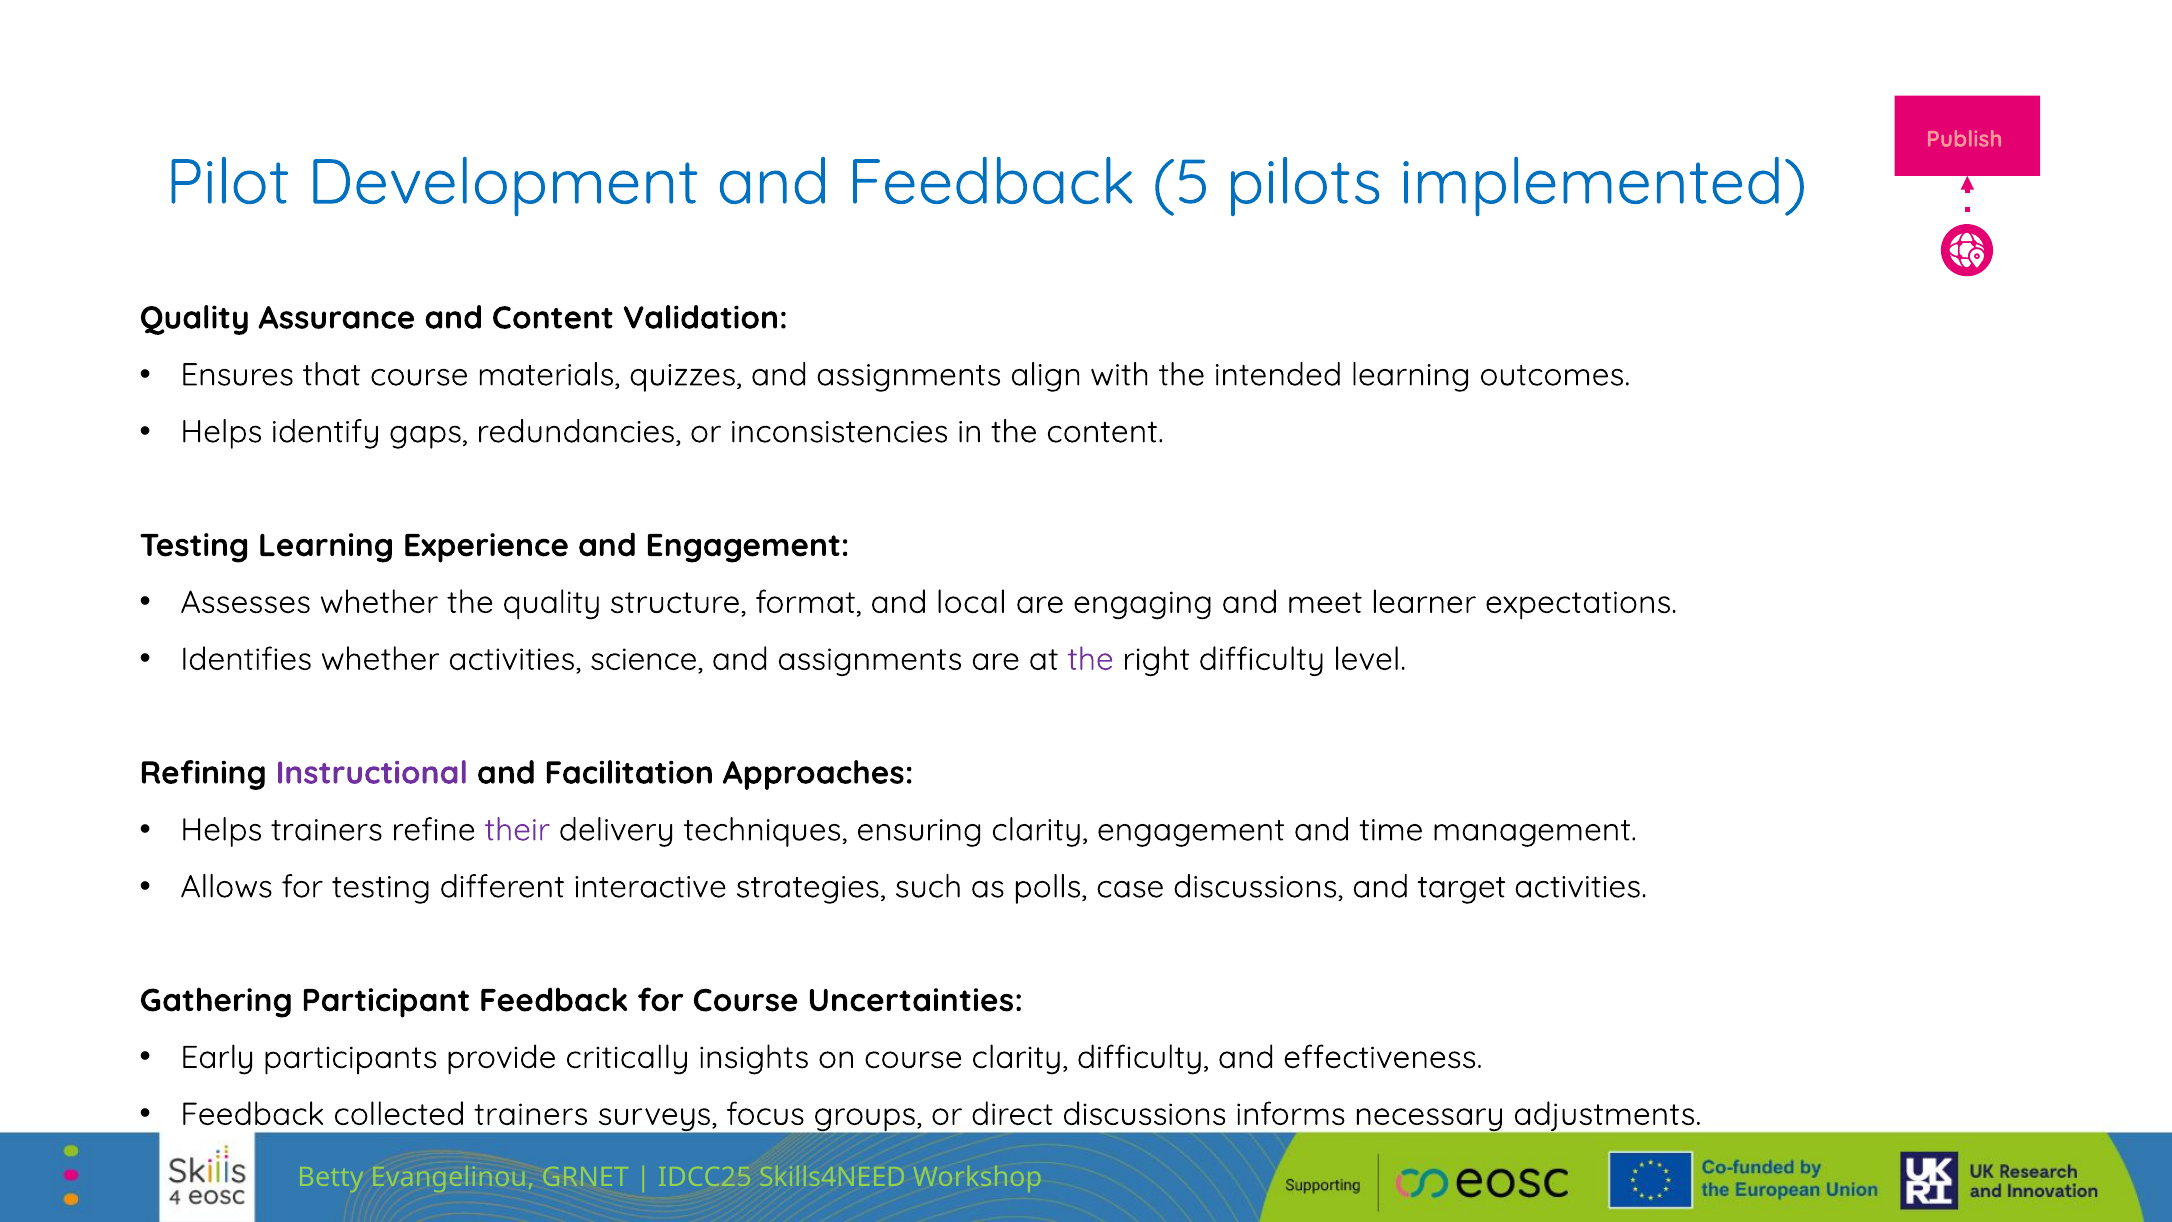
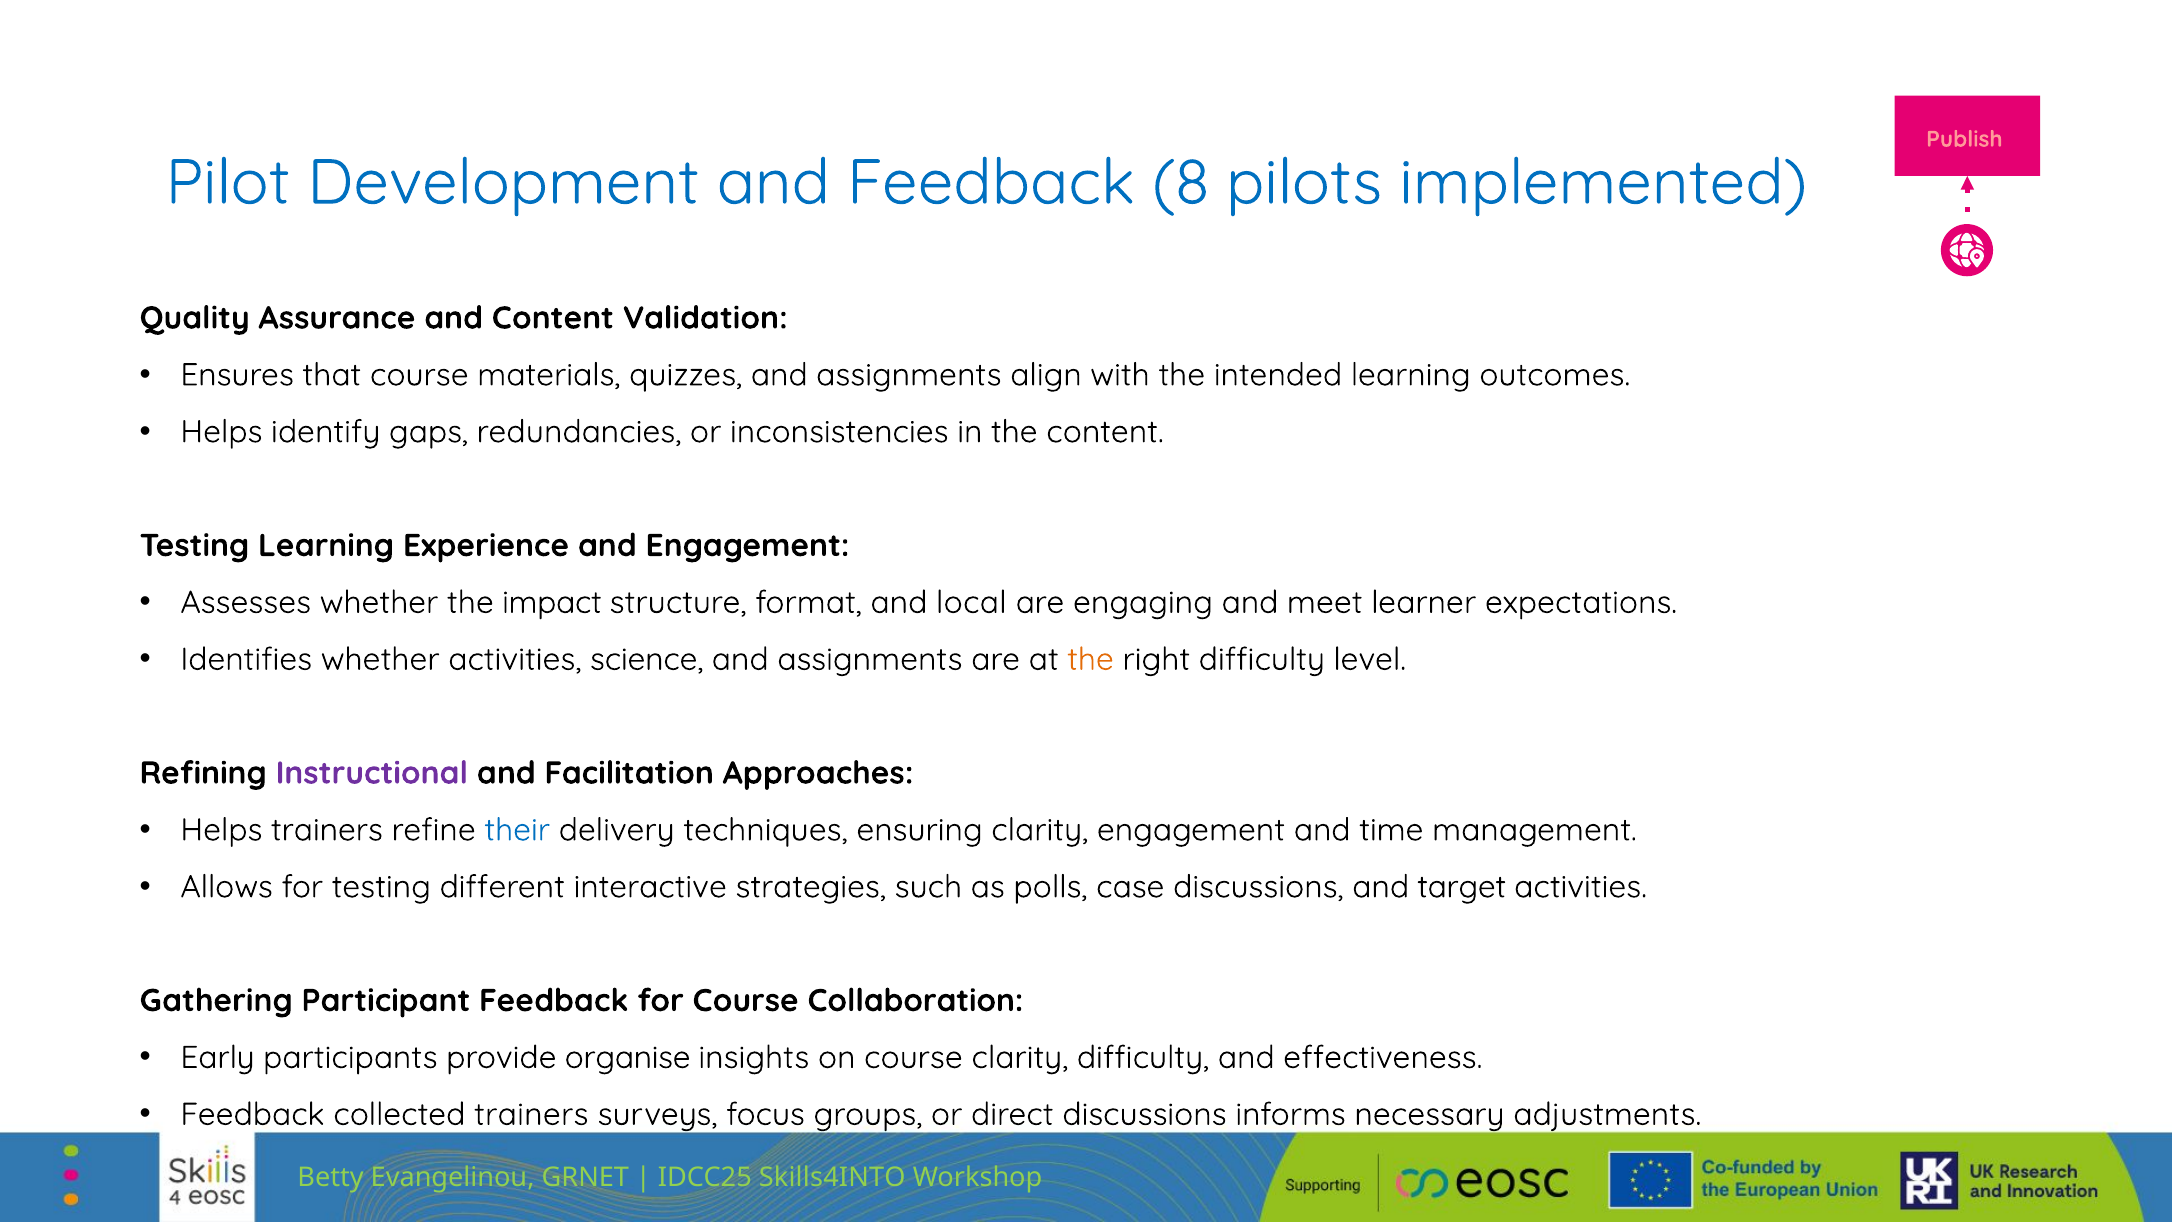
5: 5 -> 8 (1181, 183)
the quality: quality -> impact (552, 602)
the colour: purple -> orange (1090, 659)
their colour: purple -> blue (517, 830)
Uncertainties: Uncertainties -> Collaboration (915, 1000)
critically: critically -> organise (628, 1057)
Skills4NEED: Skills4NEED -> Skills4INTO (832, 1177)
